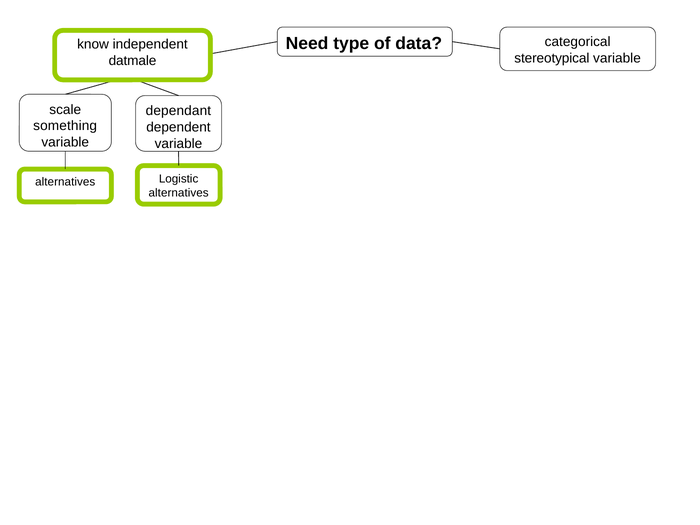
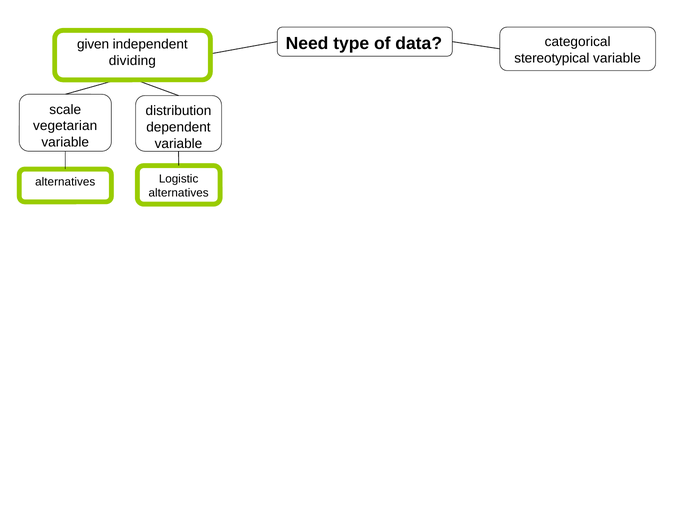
know: know -> given (93, 44)
datmale: datmale -> dividing (132, 61)
dependant: dependant -> distribution (178, 111)
something: something -> vegetarian (65, 126)
